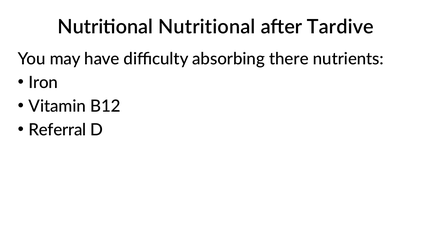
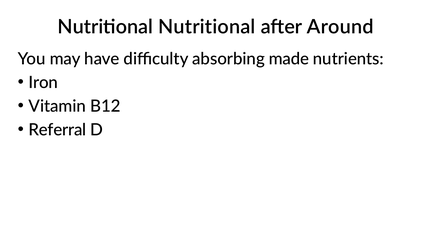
Tardive: Tardive -> Around (340, 27)
there: there -> made (289, 59)
